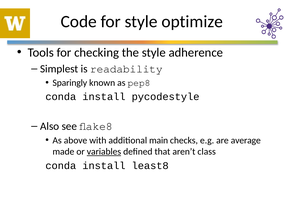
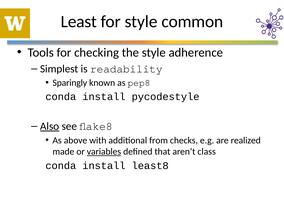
Code: Code -> Least (79, 22)
optimize: optimize -> common (192, 22)
Also underline: none -> present (50, 126)
main: main -> from (159, 140)
average: average -> realized (246, 140)
